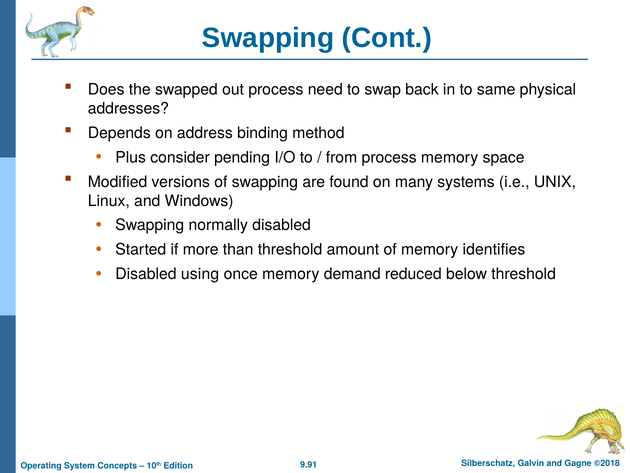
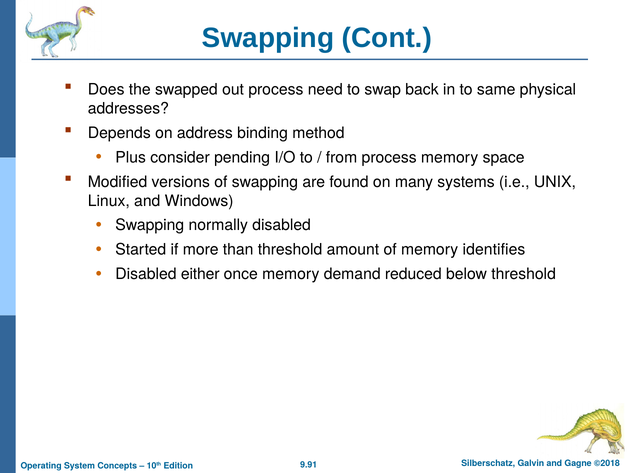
using: using -> either (200, 274)
